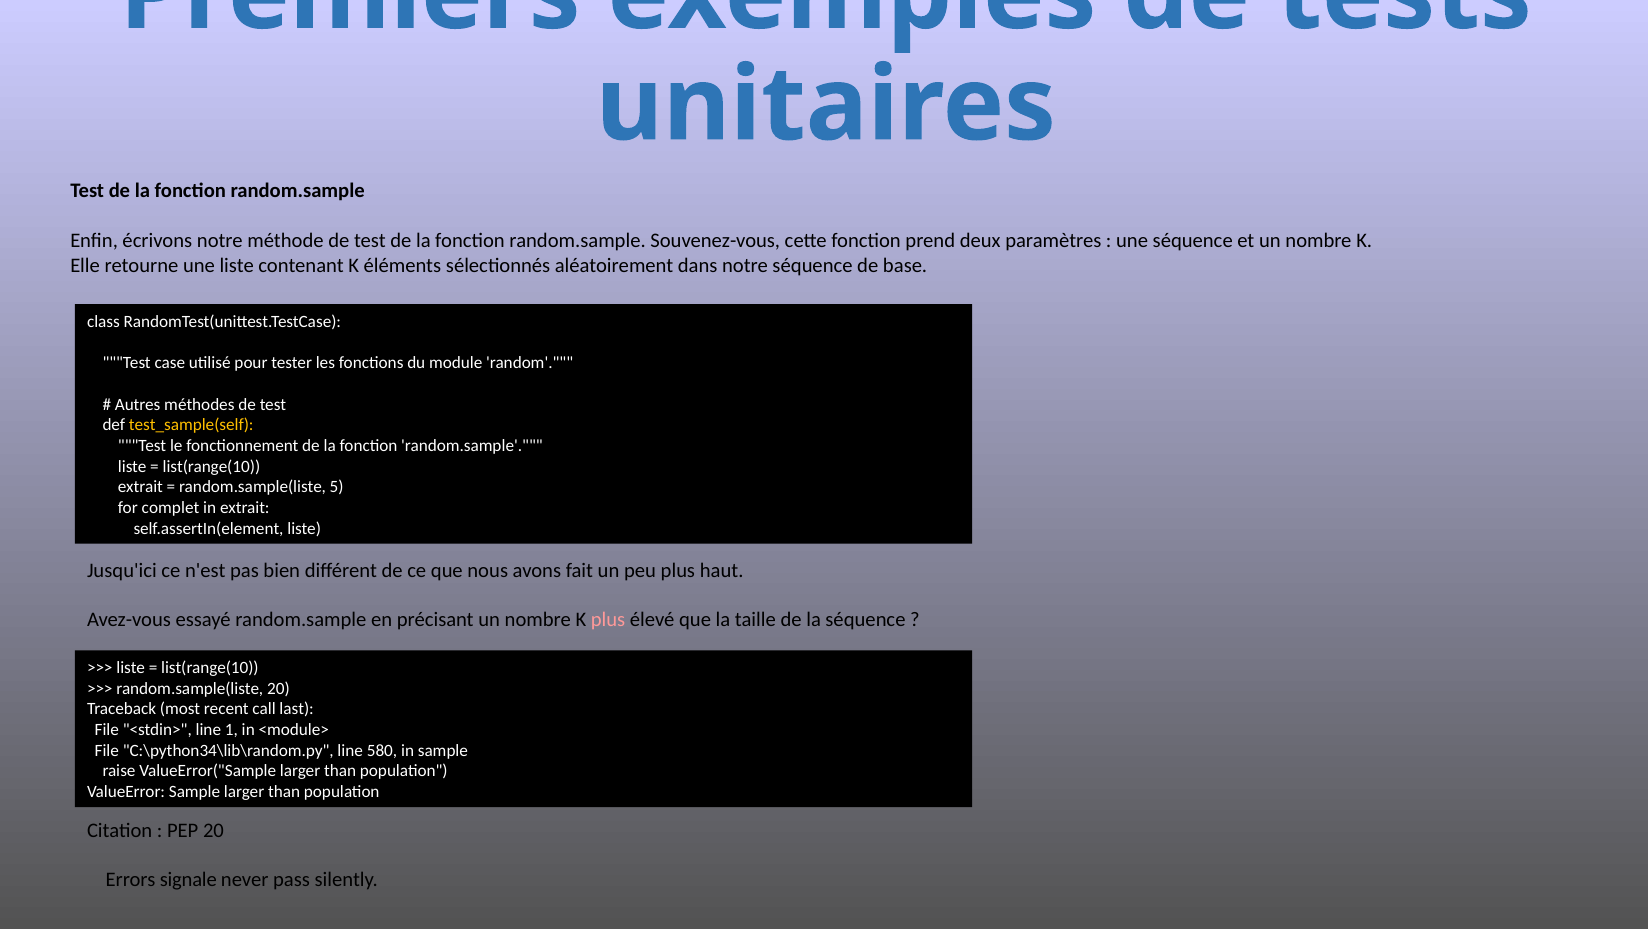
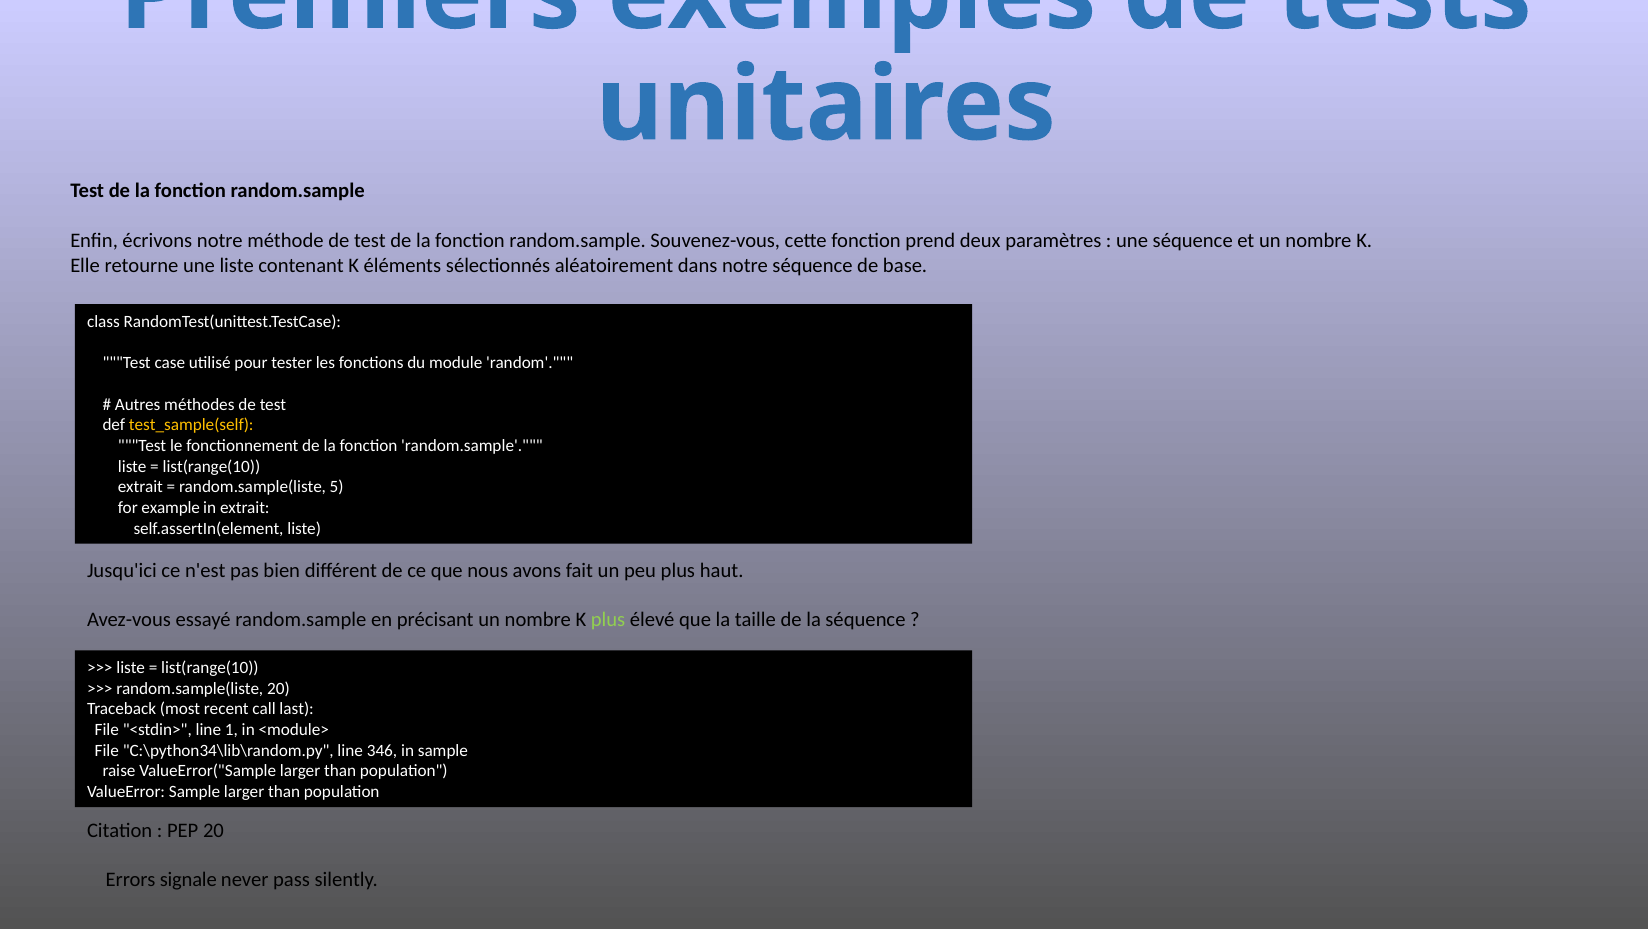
complet: complet -> example (171, 508)
plus colour: pink -> light green (608, 620)
580: 580 -> 346 (382, 751)
